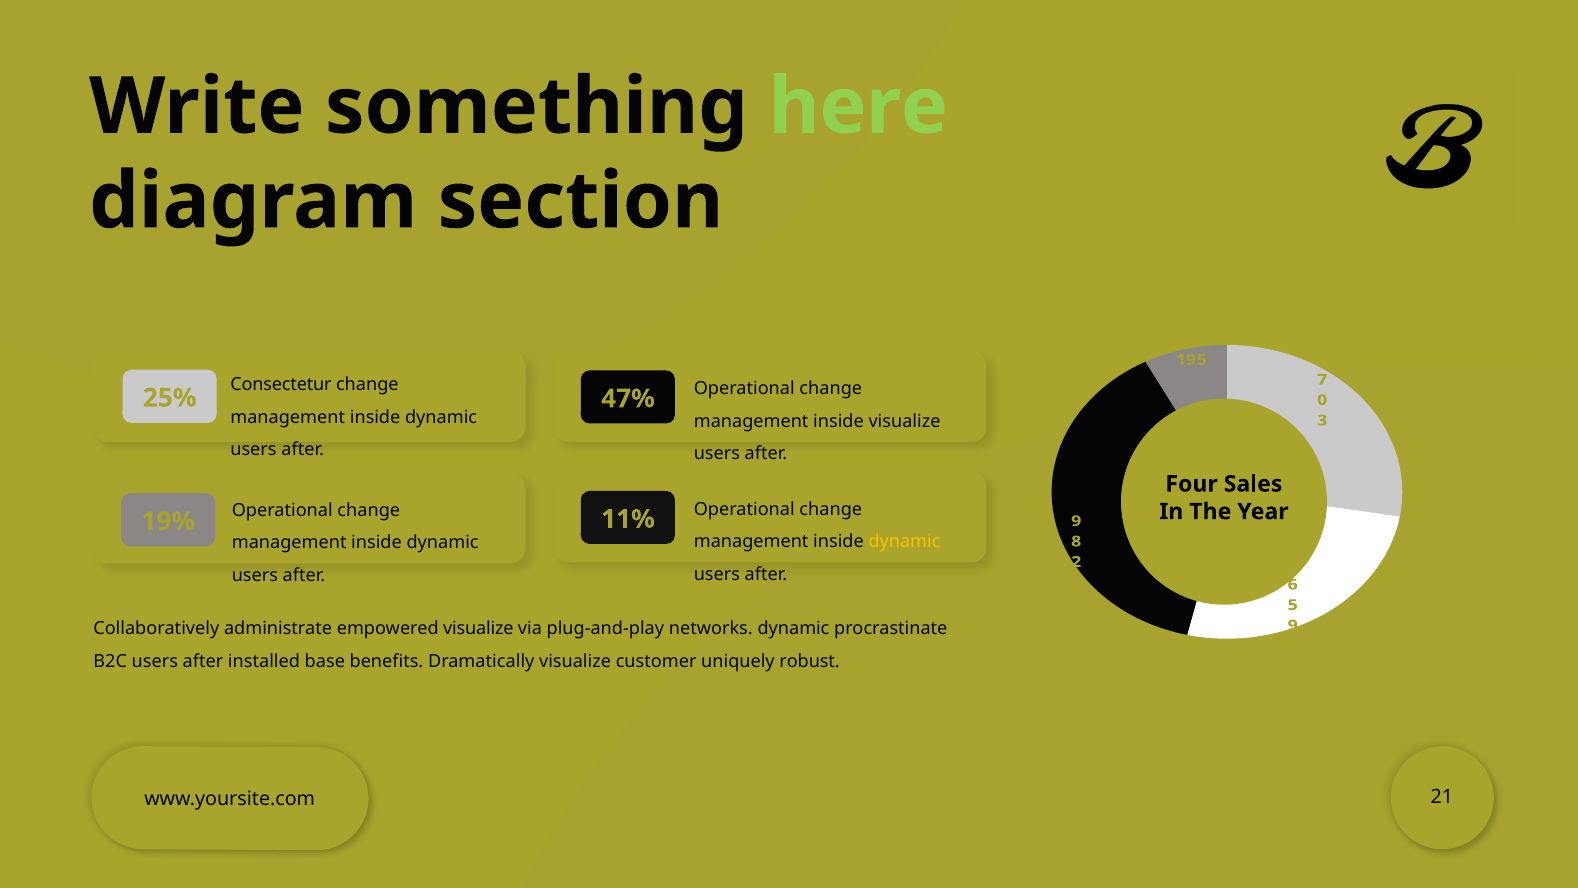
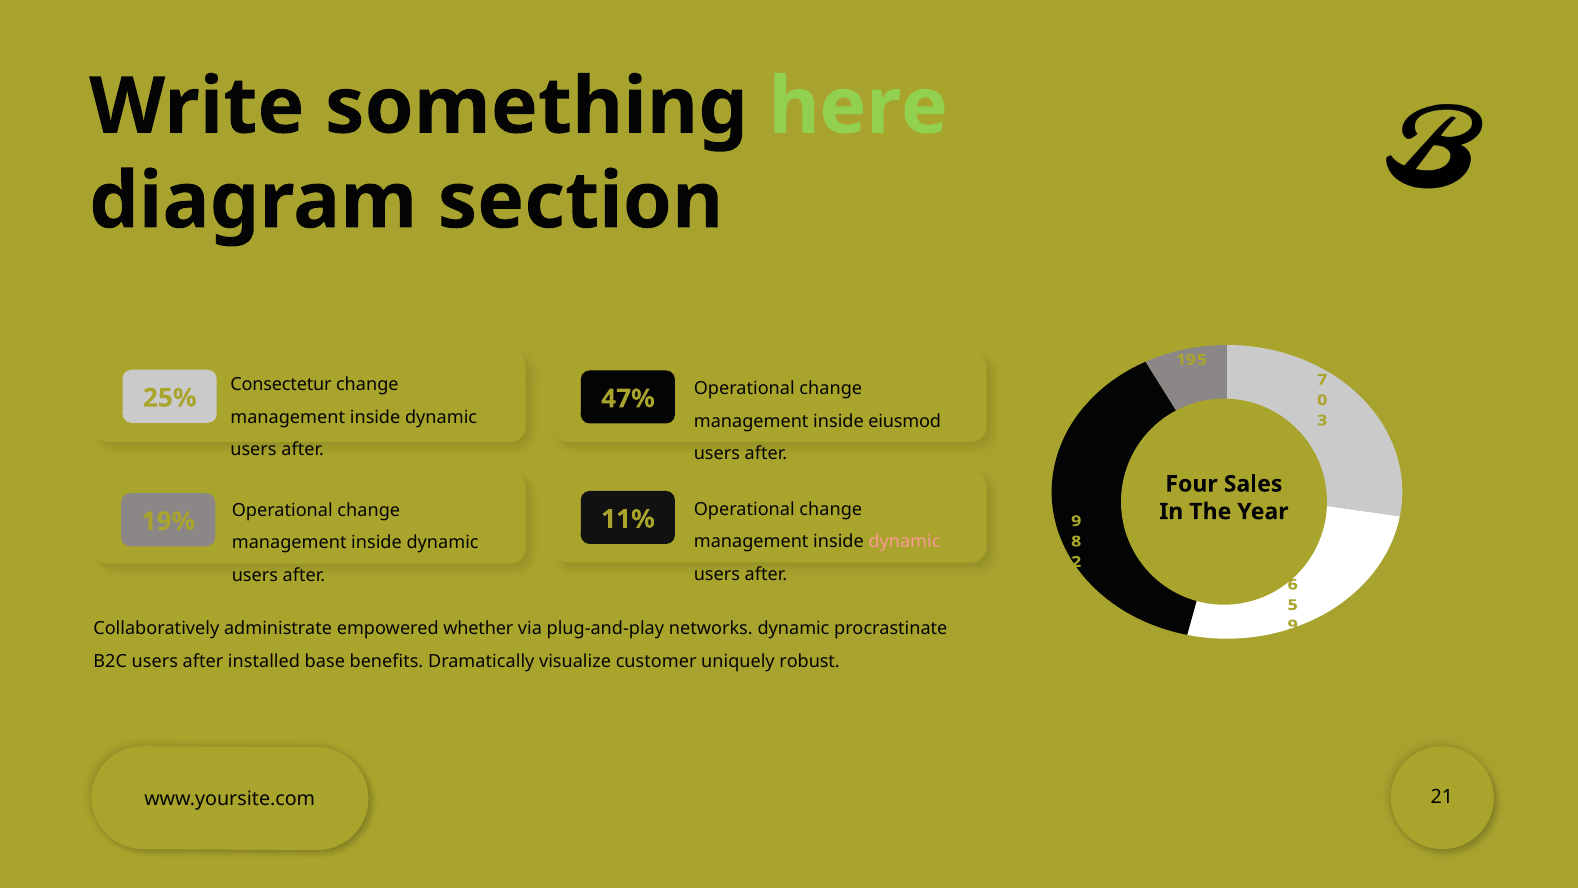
inside visualize: visualize -> eiusmod (905, 421)
dynamic colour: yellow -> pink (905, 542)
empowered visualize: visualize -> whether (478, 629)
